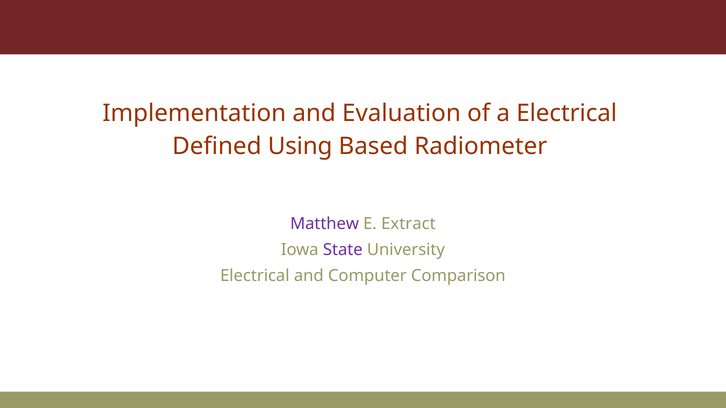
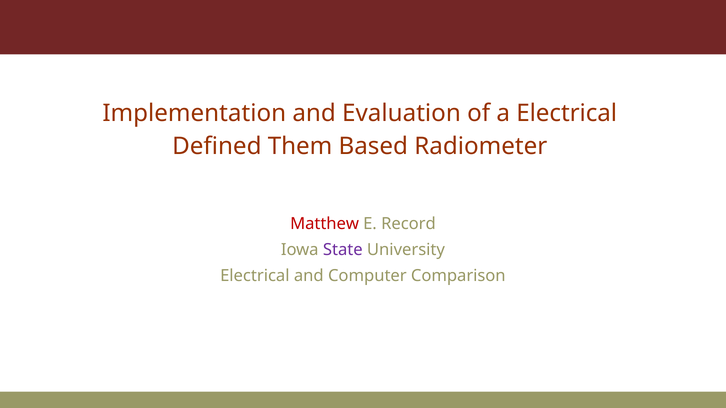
Using: Using -> Them (300, 147)
Matthew colour: purple -> red (325, 224)
Extract: Extract -> Record (408, 224)
